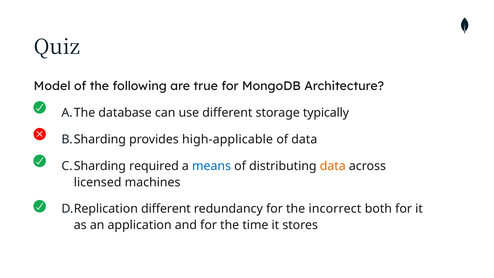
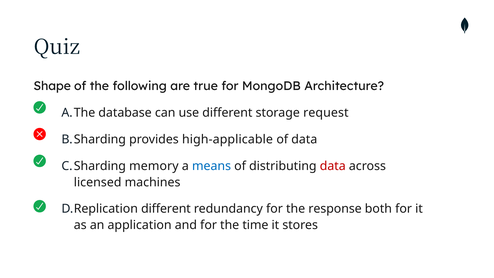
Model: Model -> Shape (52, 86)
typically: typically -> request (326, 113)
required: required -> memory (154, 166)
data colour: orange -> red (333, 166)
incorrect: incorrect -> response (335, 209)
